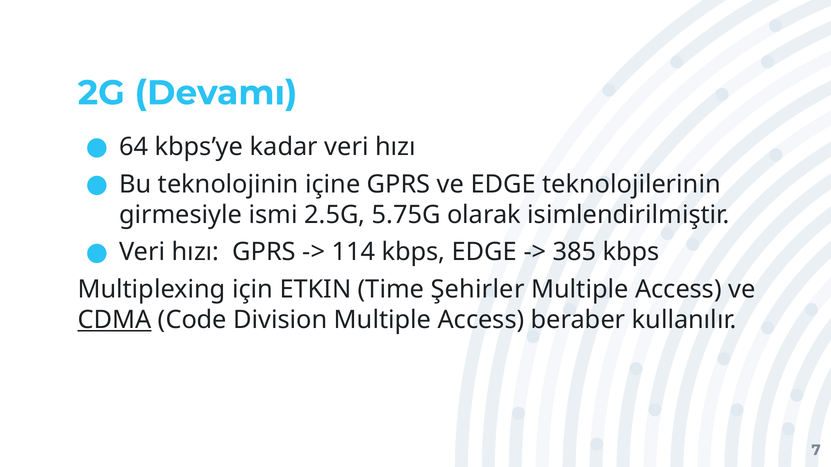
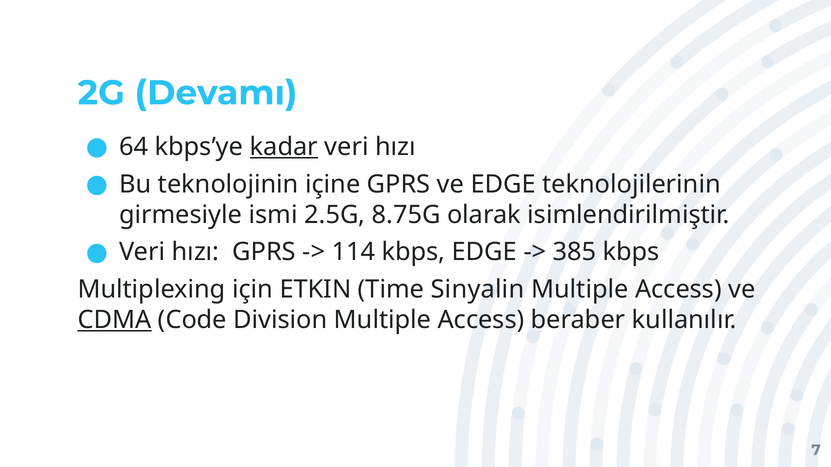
kadar underline: none -> present (284, 147)
5.75G: 5.75G -> 8.75G (406, 215)
Şehirler: Şehirler -> Sinyalin (478, 290)
